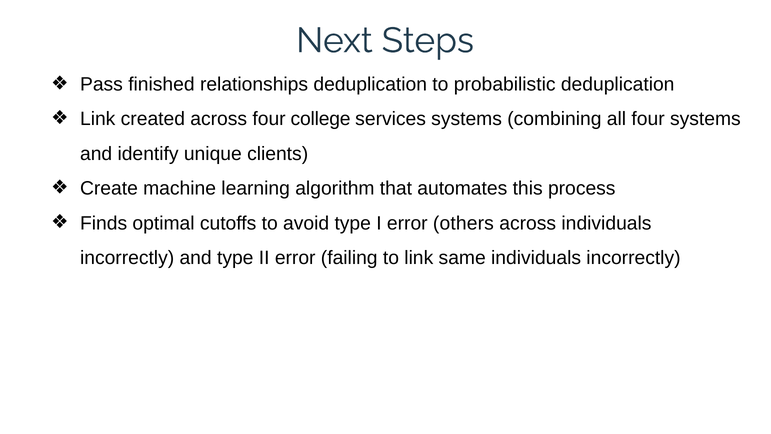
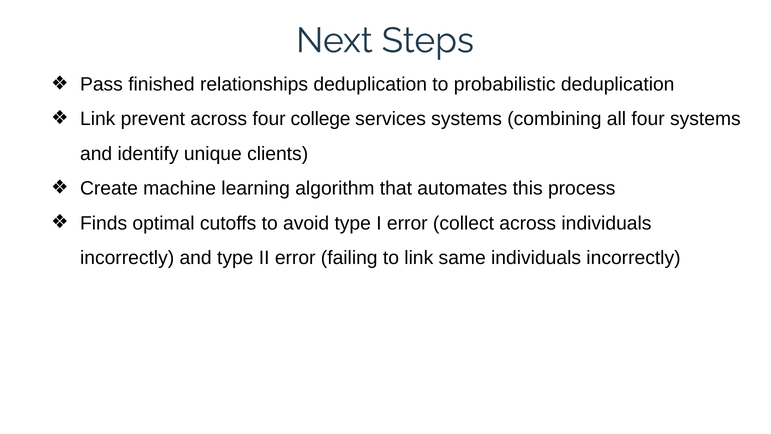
created: created -> prevent (153, 119)
others: others -> collect (463, 223)
